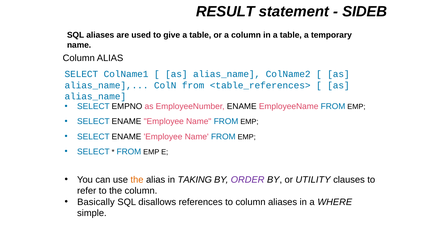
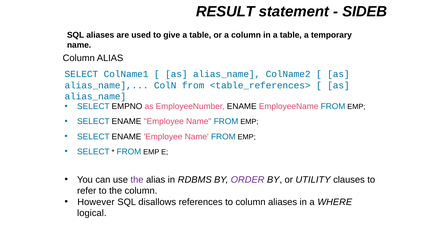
the colour: orange -> purple (137, 180)
TAKING: TAKING -> RDBMS (195, 180)
Basically: Basically -> However (96, 202)
simple: simple -> logical (92, 213)
